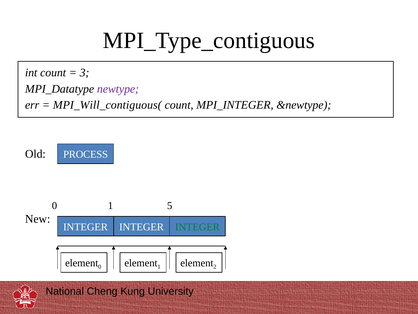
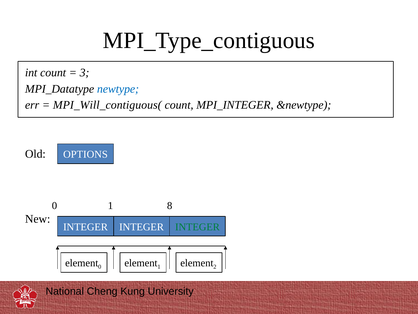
newtype colour: purple -> blue (118, 89)
PROCESS: PROCESS -> OPTIONS (85, 154)
5: 5 -> 8 (170, 205)
